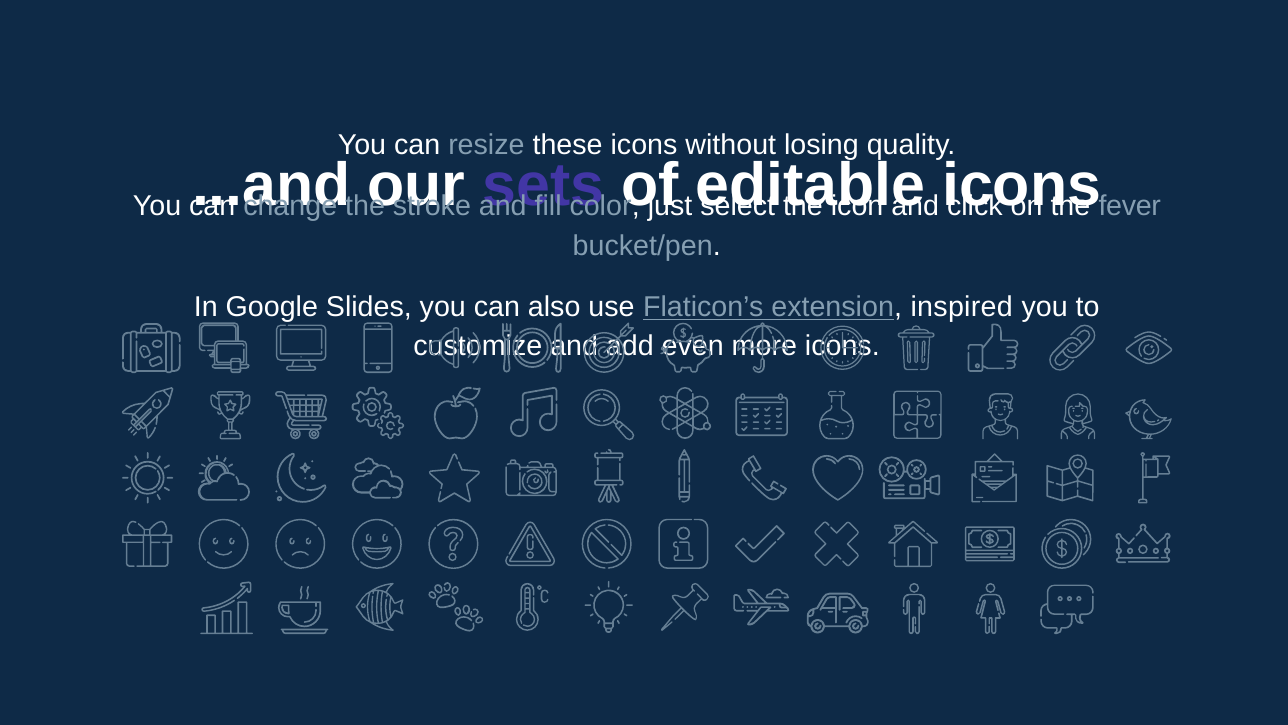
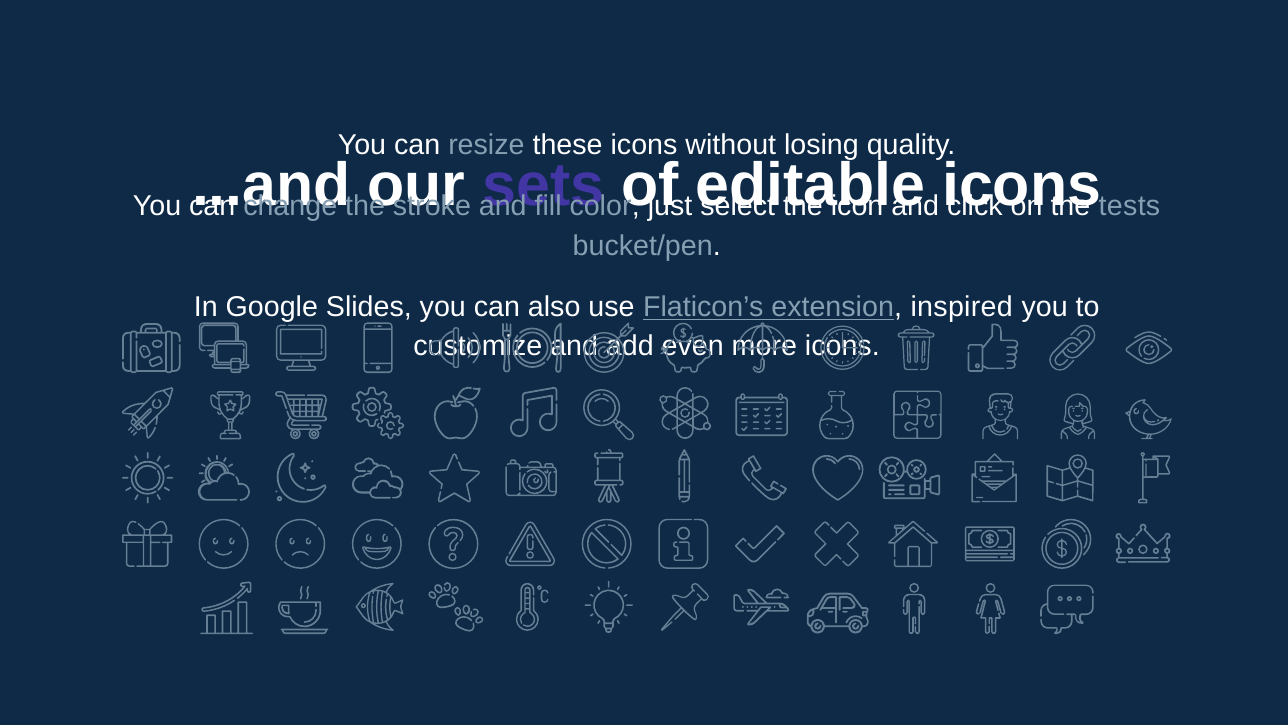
fever: fever -> tests (1130, 206)
